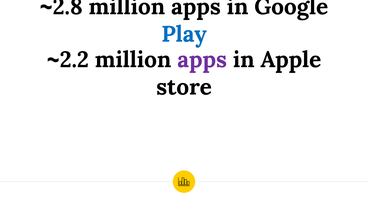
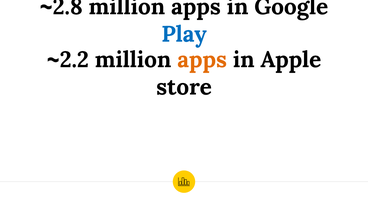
apps colour: purple -> orange (202, 60)
